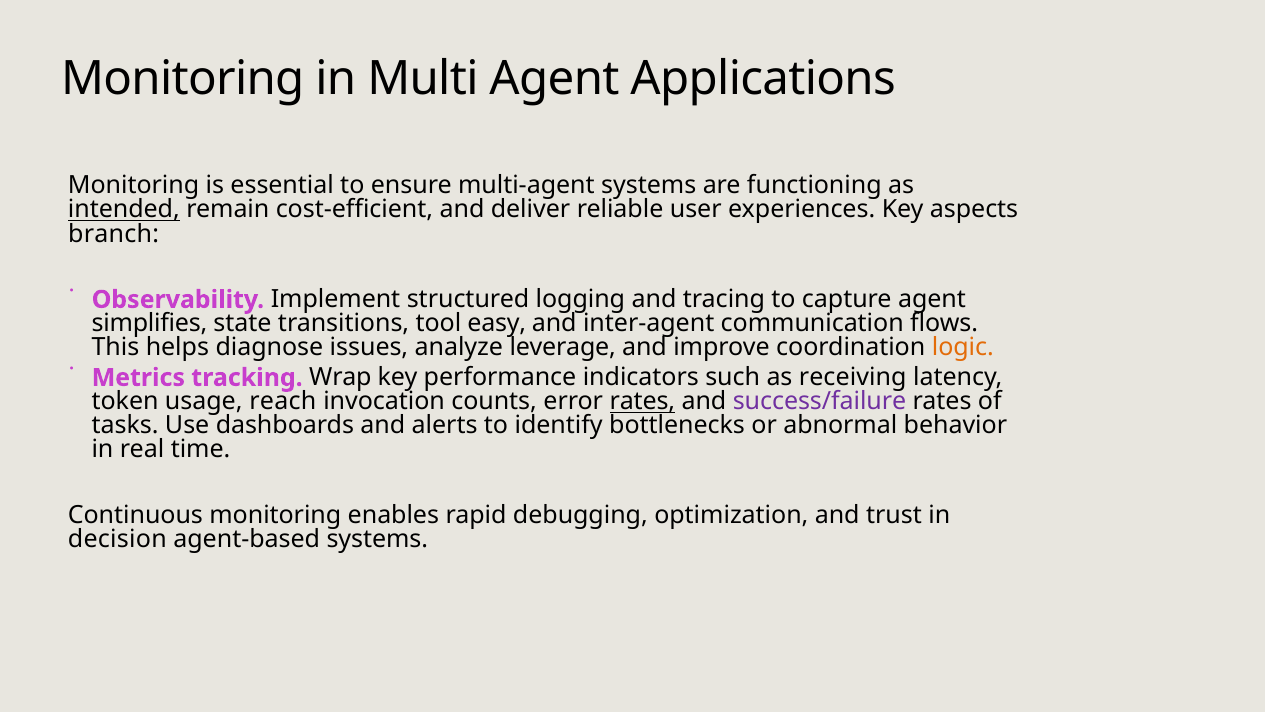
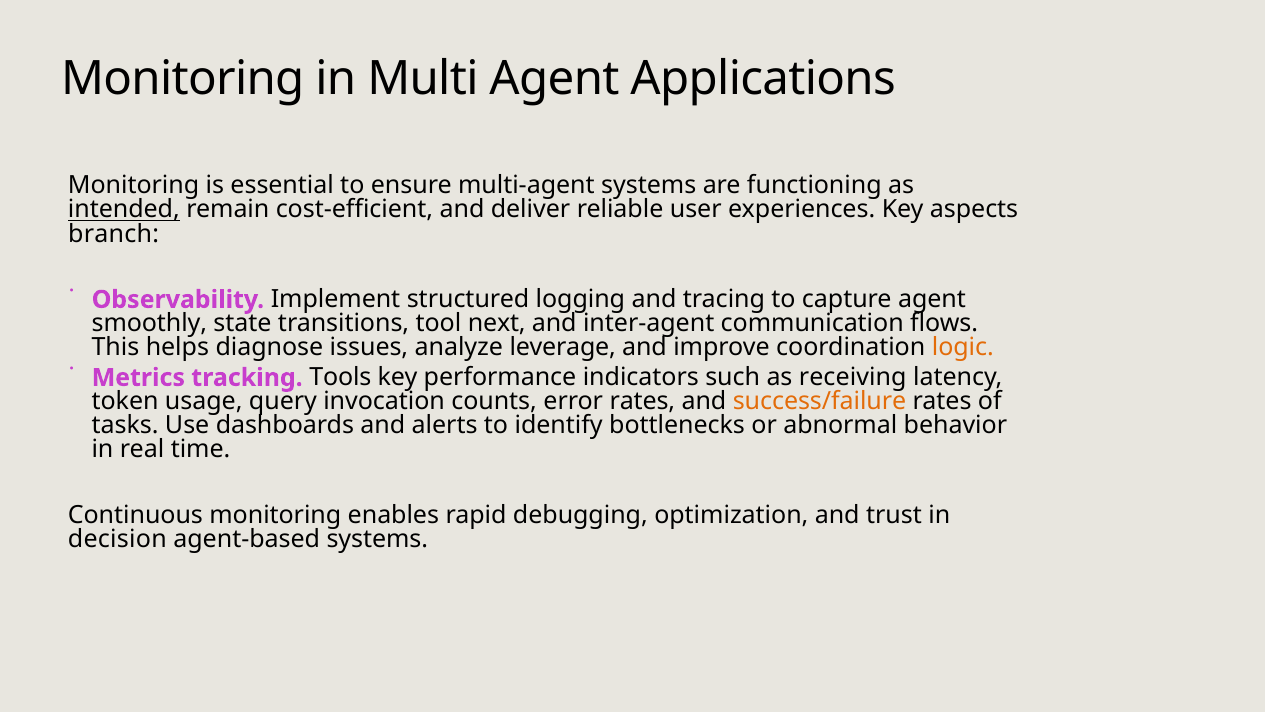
simplifies: simplifies -> smoothly (149, 323)
easy: easy -> next (497, 323)
Wrap: Wrap -> Tools (340, 377)
reach: reach -> query (283, 401)
rates underline: present -> none (642, 401)
success/failure colour: purple -> orange (820, 401)
